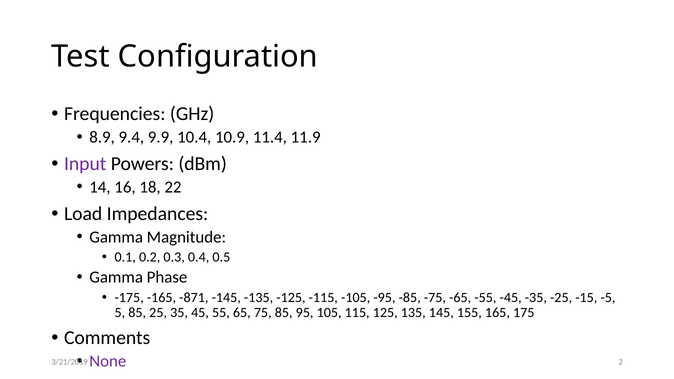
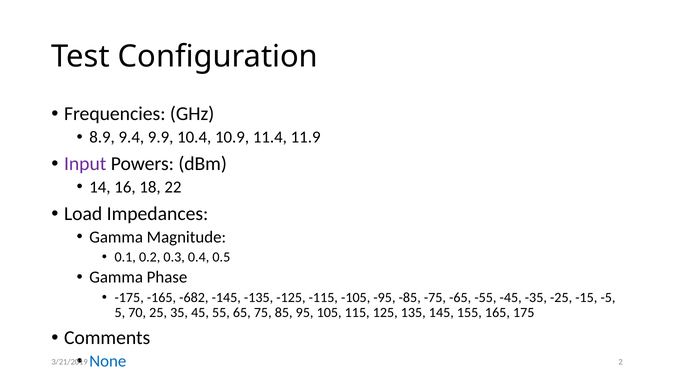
-871: -871 -> -682 (194, 298)
5 85: 85 -> 70 (137, 313)
None colour: purple -> blue (108, 361)
